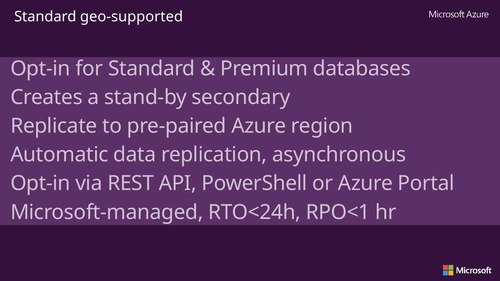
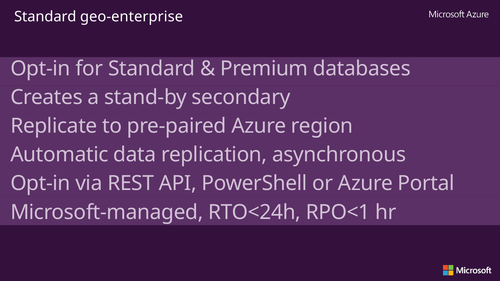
geo-supported: geo-supported -> geo-enterprise (132, 17)
